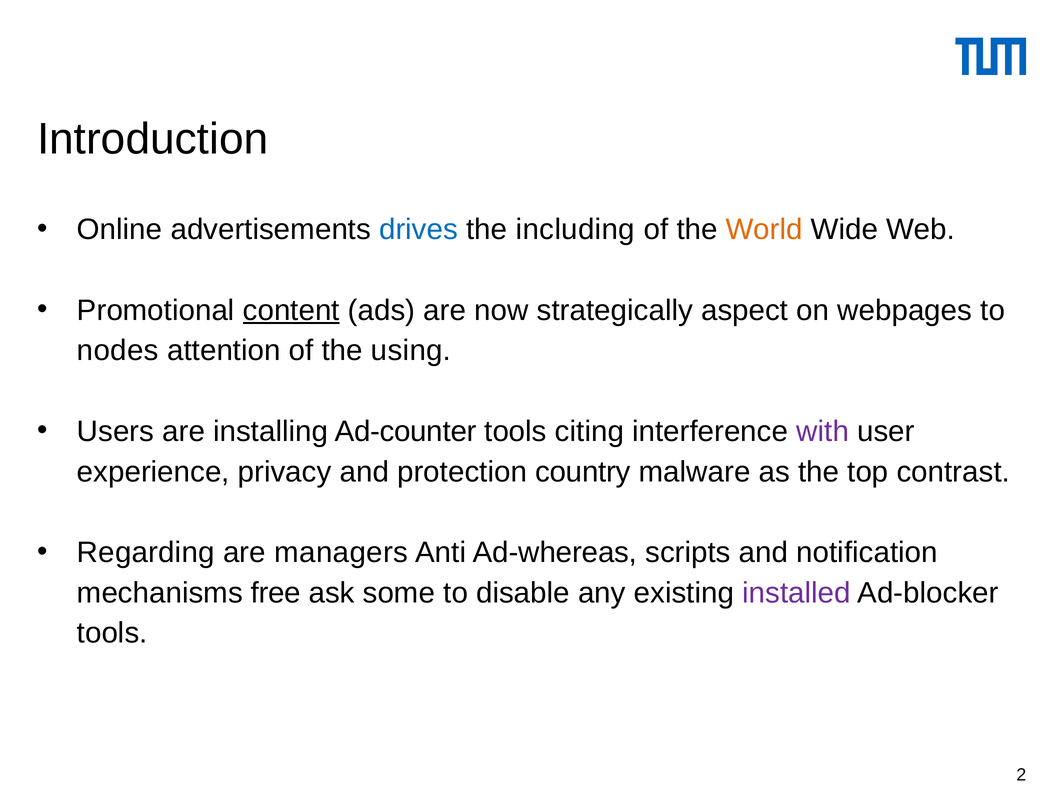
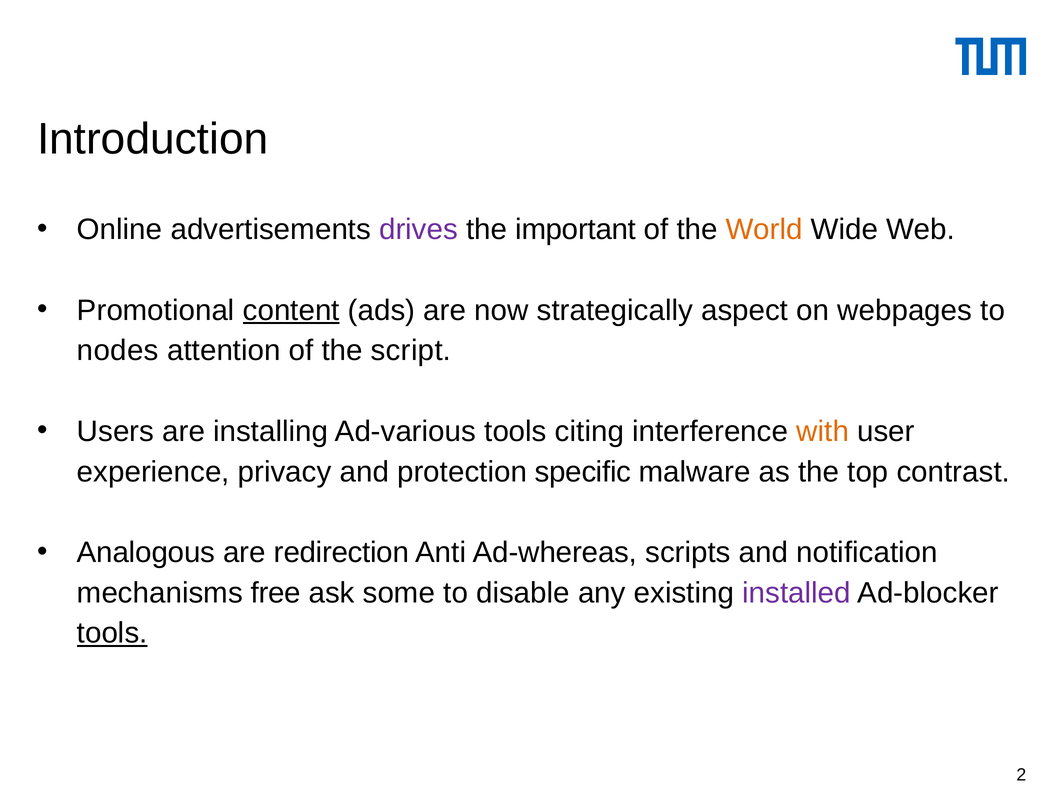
drives colour: blue -> purple (419, 230)
including: including -> important (576, 230)
using: using -> script (411, 351)
Ad-counter: Ad-counter -> Ad-various (405, 432)
with colour: purple -> orange (823, 432)
country: country -> specific (583, 472)
Regarding: Regarding -> Analogous (146, 553)
managers: managers -> redirection (341, 553)
tools underline: none -> present (112, 633)
